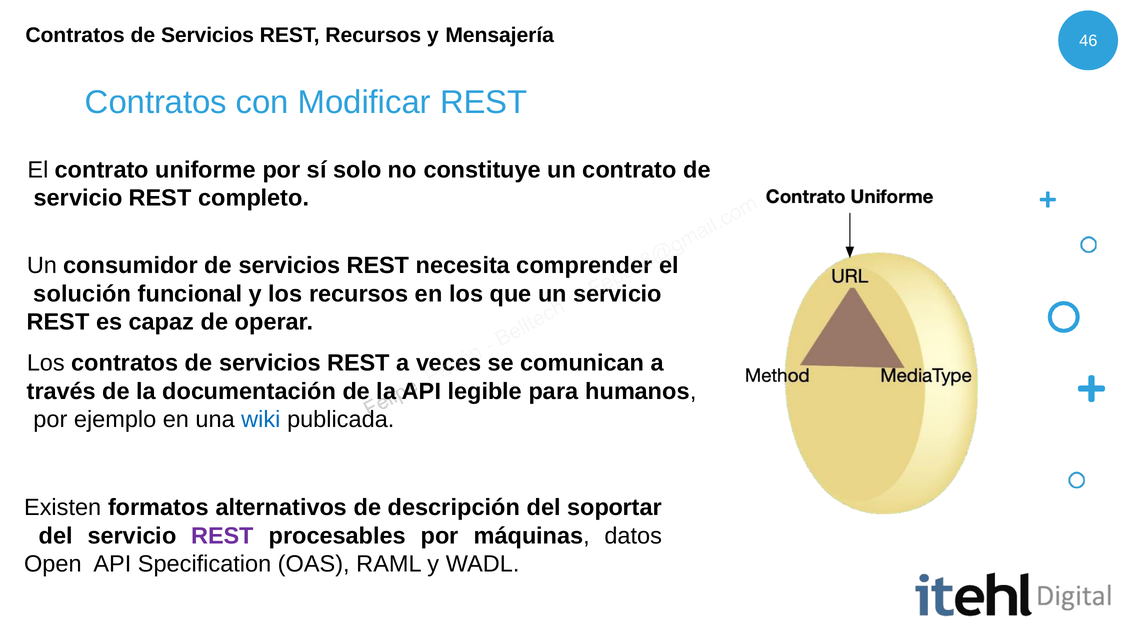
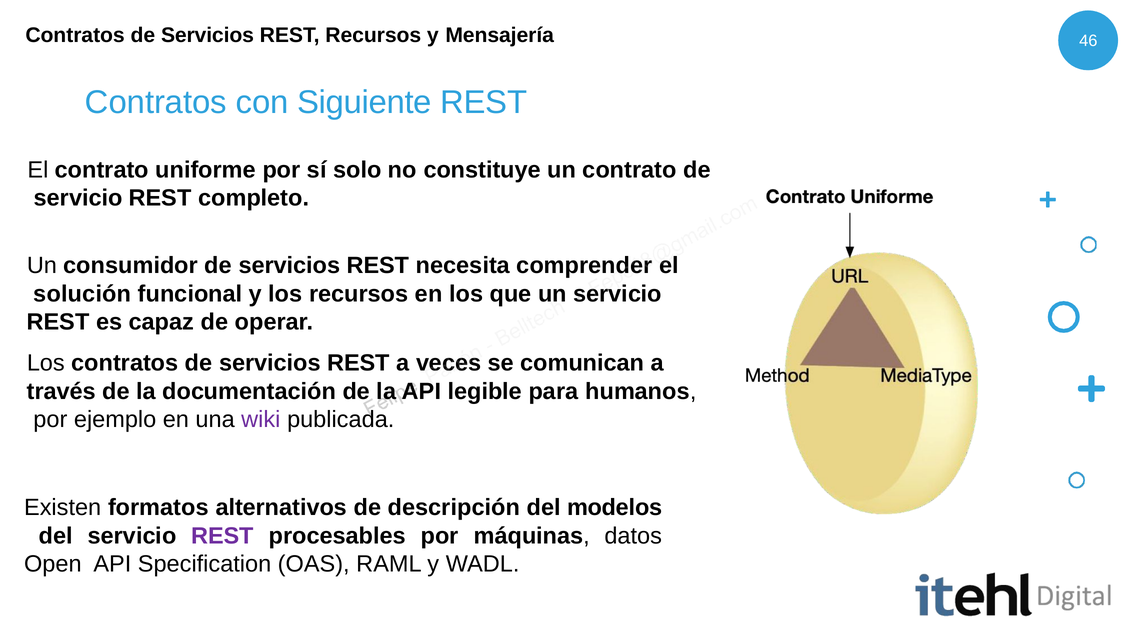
Modificar: Modificar -> Siguiente (364, 102)
wiki colour: blue -> purple (261, 420)
soportar: soportar -> modelos (615, 508)
